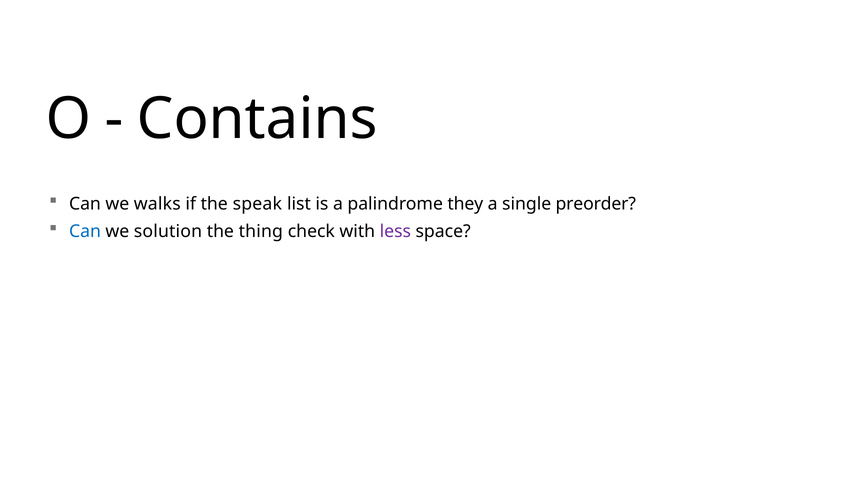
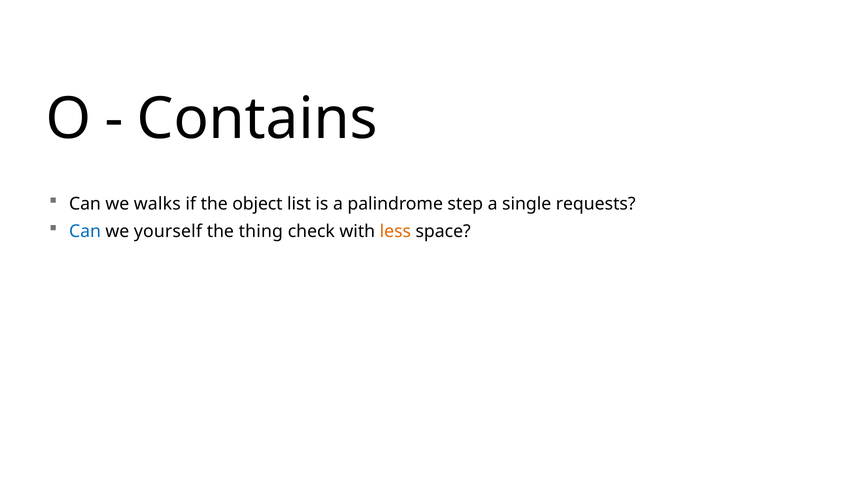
speak: speak -> object (257, 204)
they: they -> step (465, 204)
preorder: preorder -> requests (596, 204)
solution: solution -> yourself (168, 232)
less colour: purple -> orange (395, 232)
